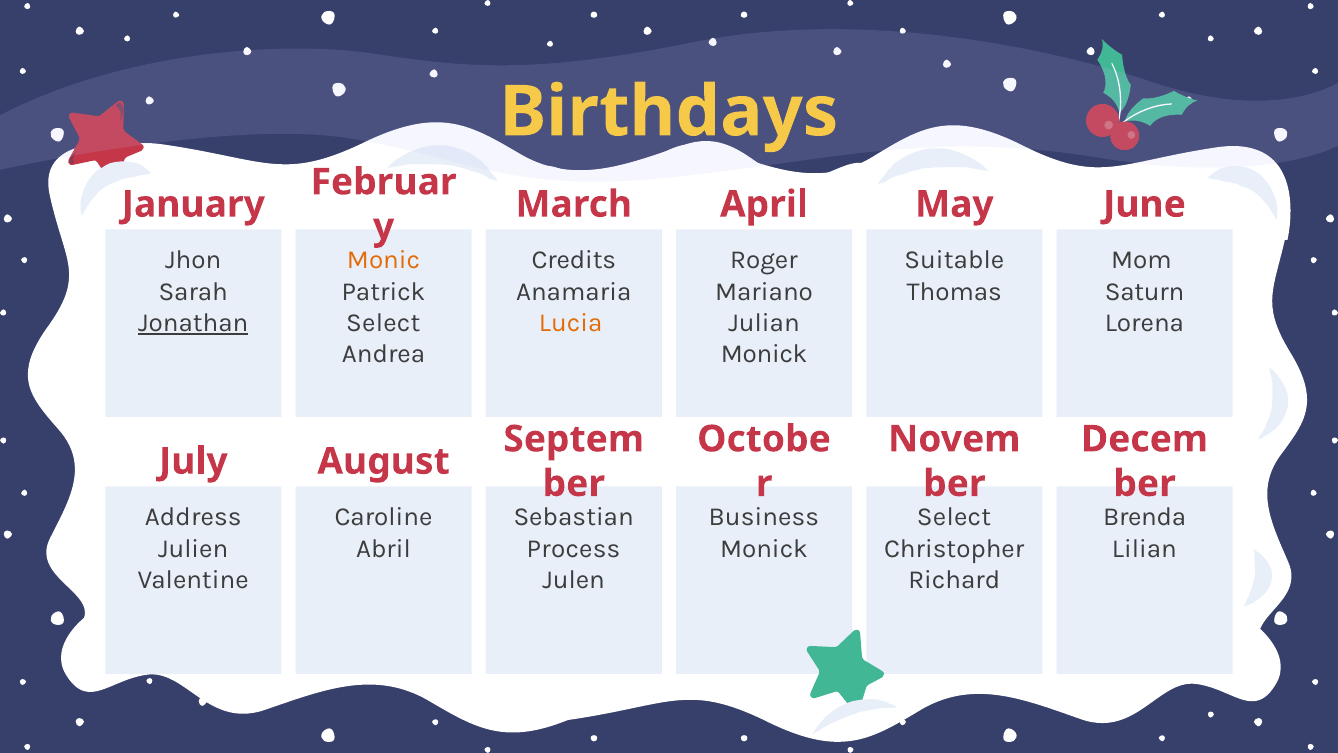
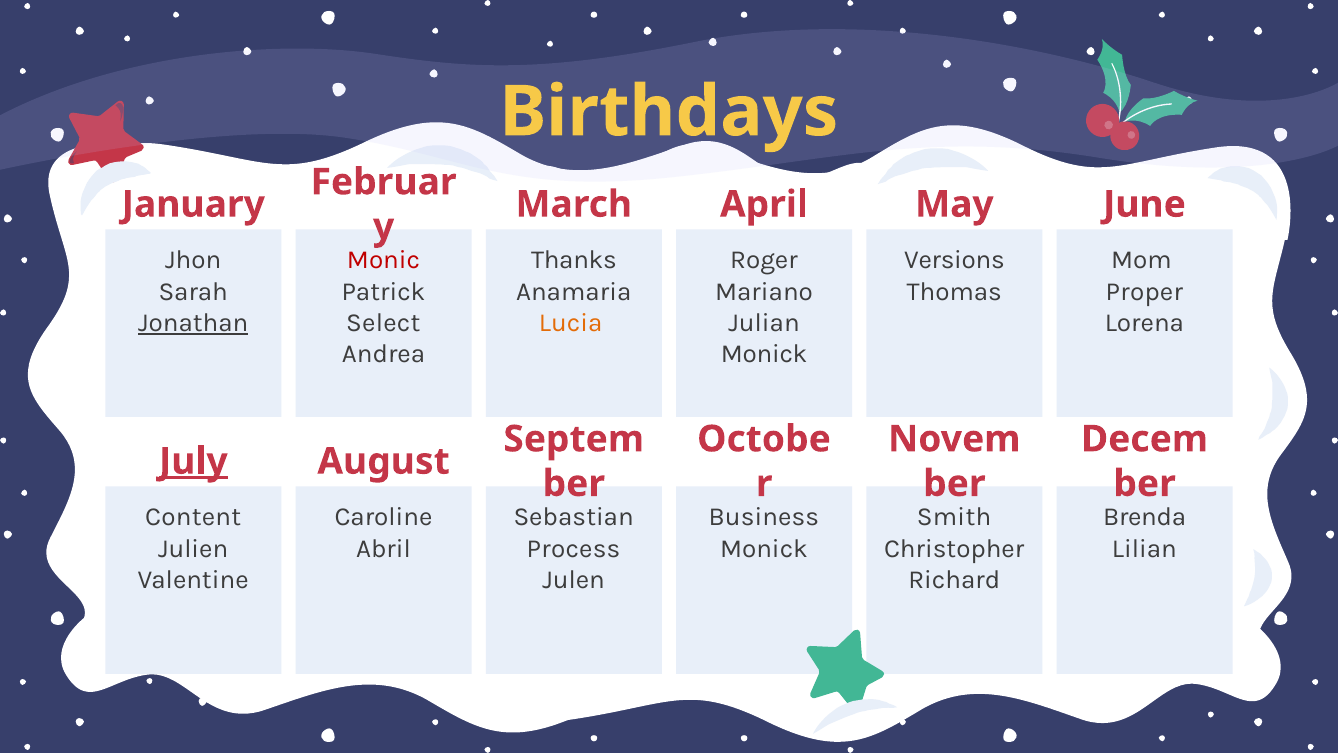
Monic colour: orange -> red (384, 260)
Credits: Credits -> Thanks (574, 260)
Suitable: Suitable -> Versions (954, 260)
Saturn: Saturn -> Proper (1144, 291)
July underline: none -> present (193, 461)
Address: Address -> Content (193, 517)
Select: Select -> Smith (954, 517)
